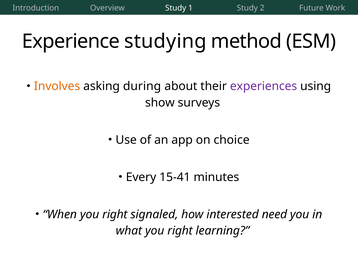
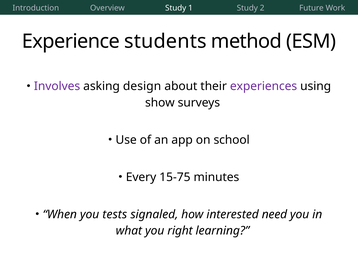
studying: studying -> students (165, 41)
Involves colour: orange -> purple (57, 86)
during: during -> design (142, 86)
choice: choice -> school (232, 140)
15-41: 15-41 -> 15-75 (175, 177)
When you right: right -> tests (115, 215)
